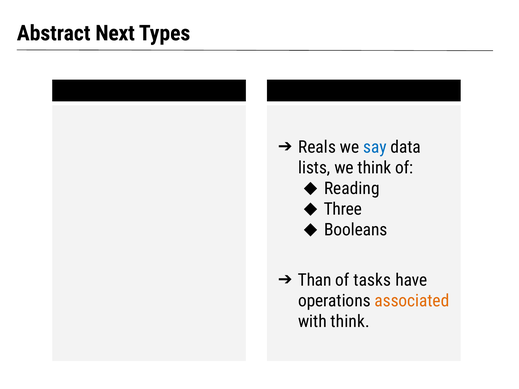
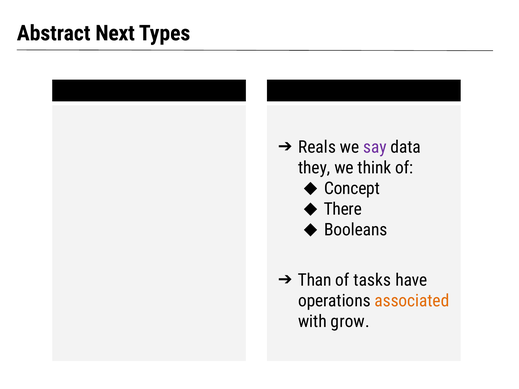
say colour: blue -> purple (375, 147)
lists: lists -> they (314, 168)
Reading: Reading -> Concept (352, 189)
Three: Three -> There (343, 209)
with think: think -> grow (350, 322)
